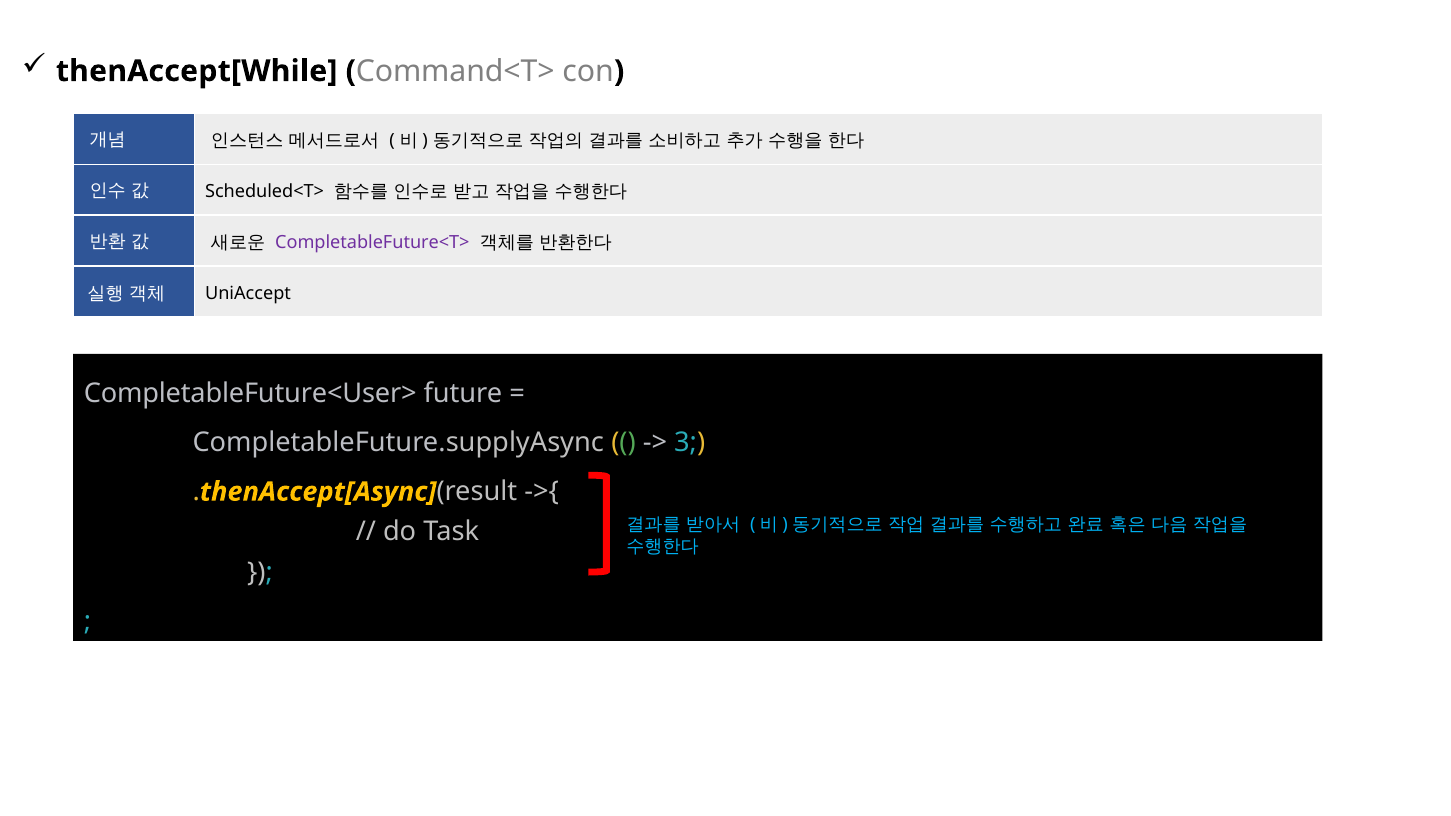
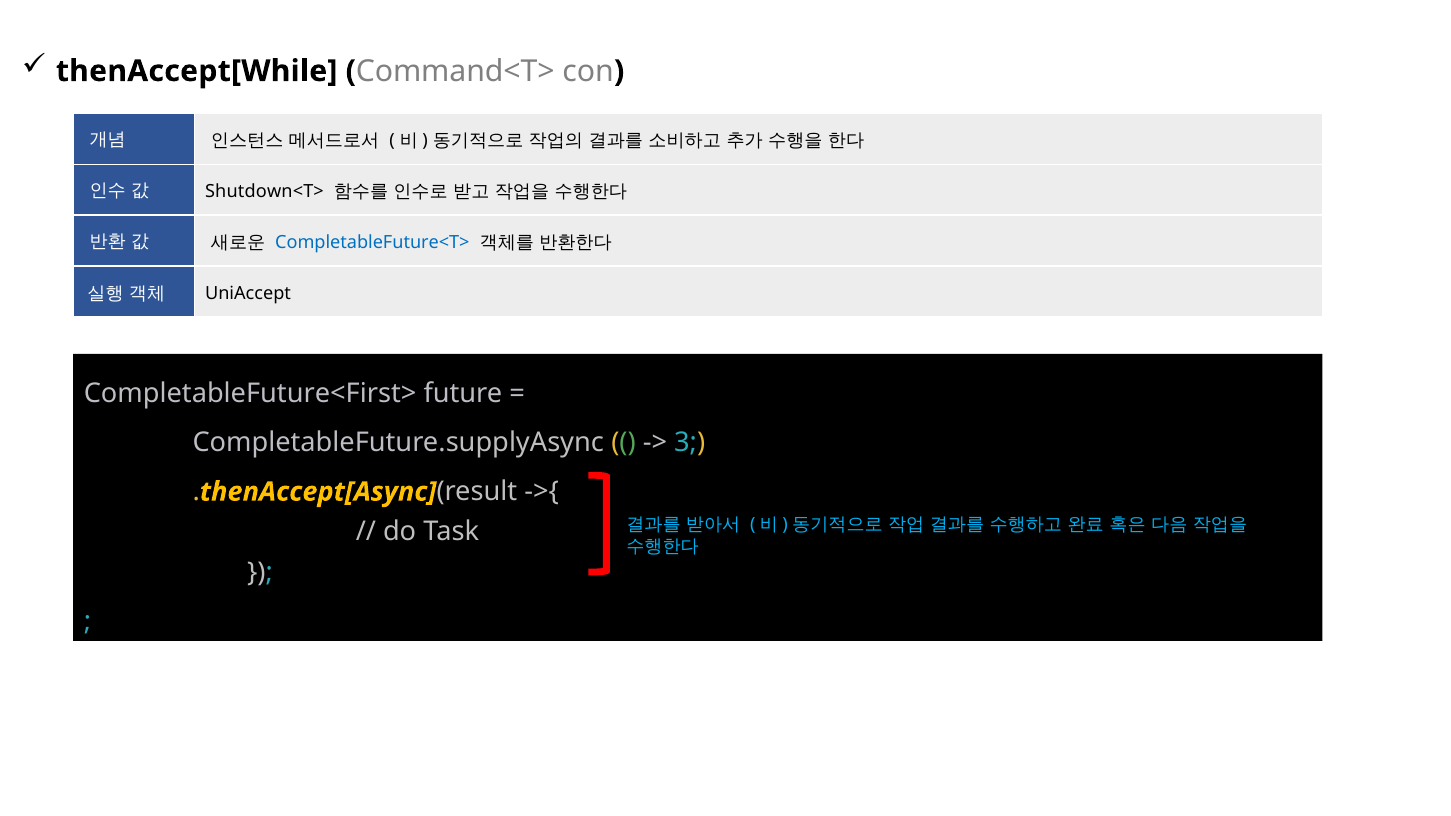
Scheduled<T>: Scheduled<T> -> Shutdown<T> (265, 191)
CompletableFuture<T> colour: purple -> blue (372, 242)
CompletableFuture<User>: CompletableFuture<User> -> CompletableFuture<First> (250, 394)
